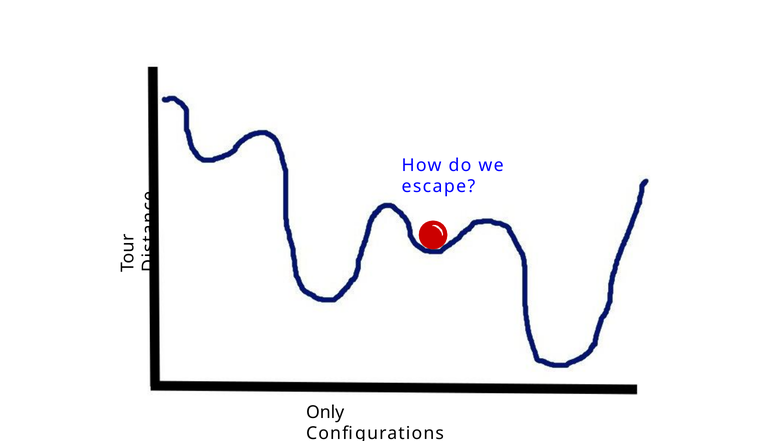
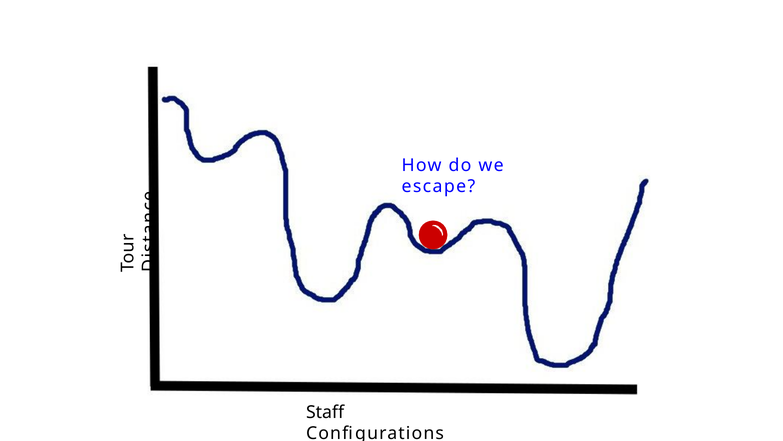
Only: Only -> Staff (325, 412)
